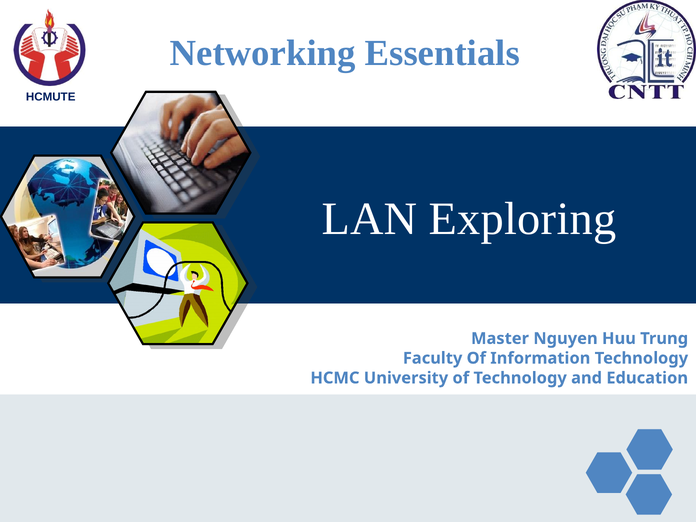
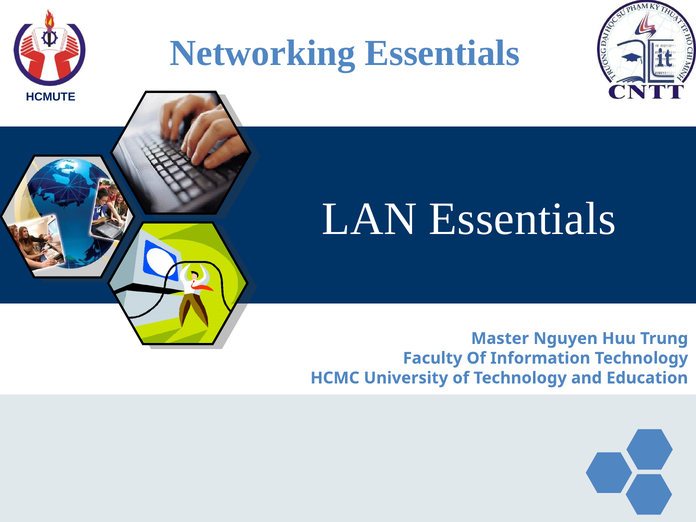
LAN Exploring: Exploring -> Essentials (523, 219)
